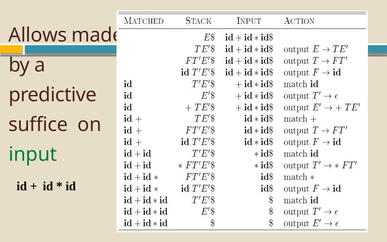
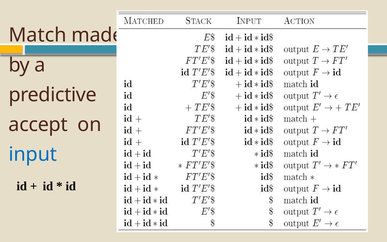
Allows: Allows -> Match (38, 35)
suffice: suffice -> accept (38, 125)
input colour: green -> blue (33, 154)
